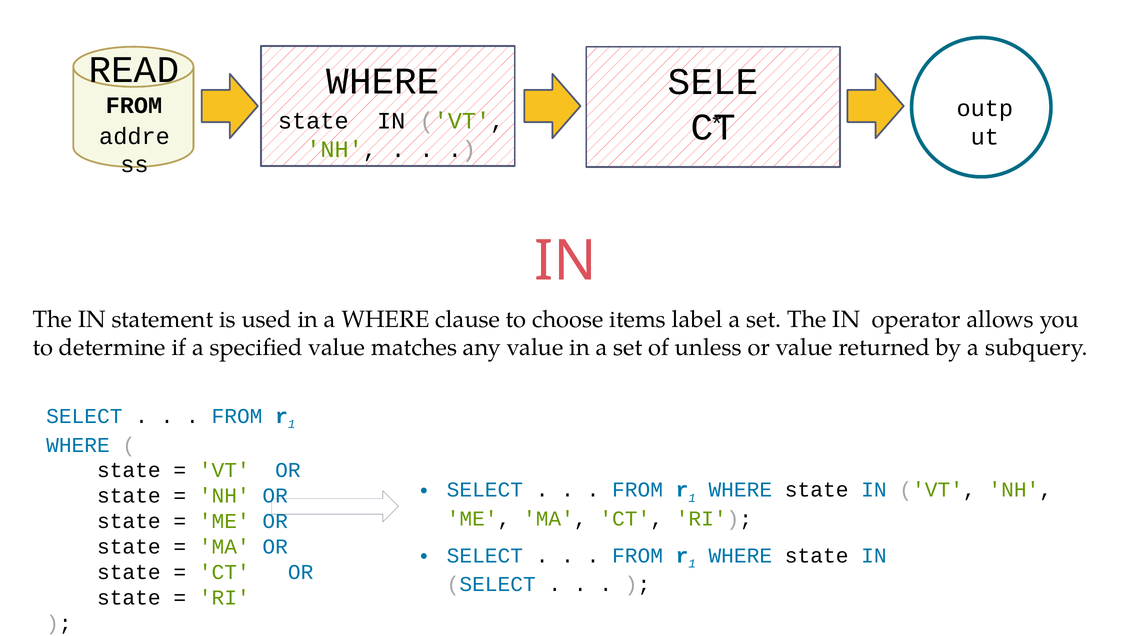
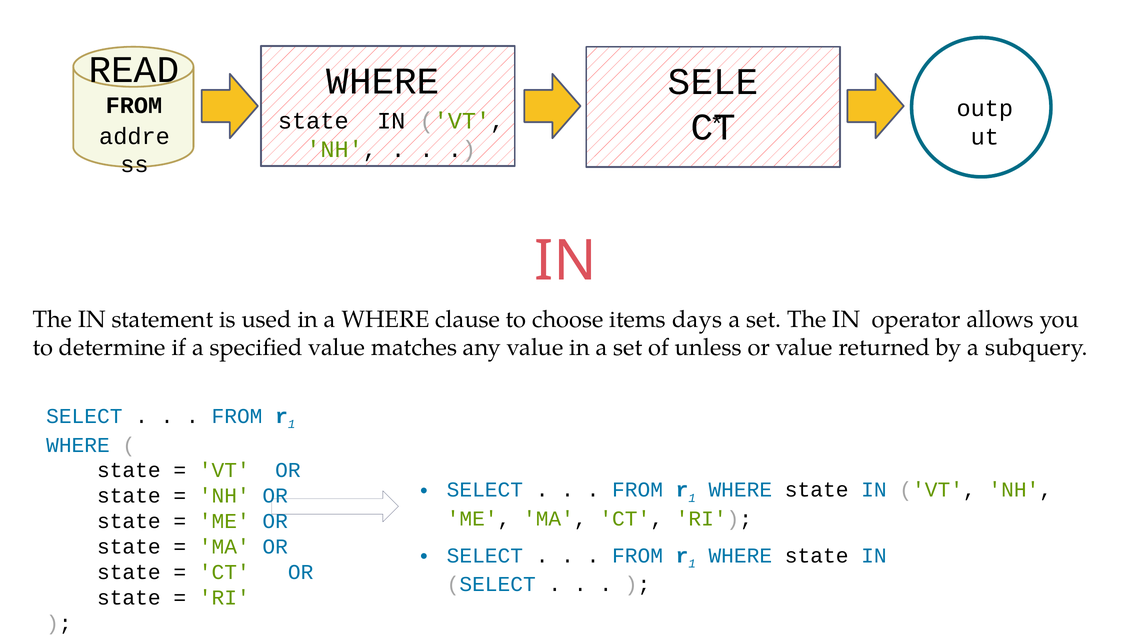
label: label -> days (697, 319)
